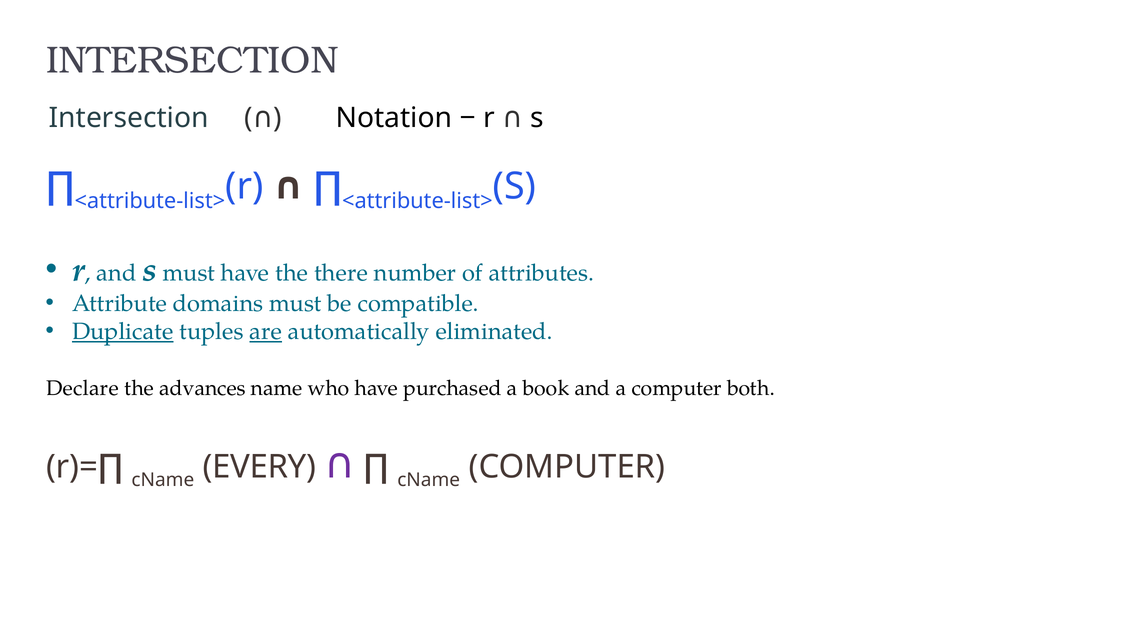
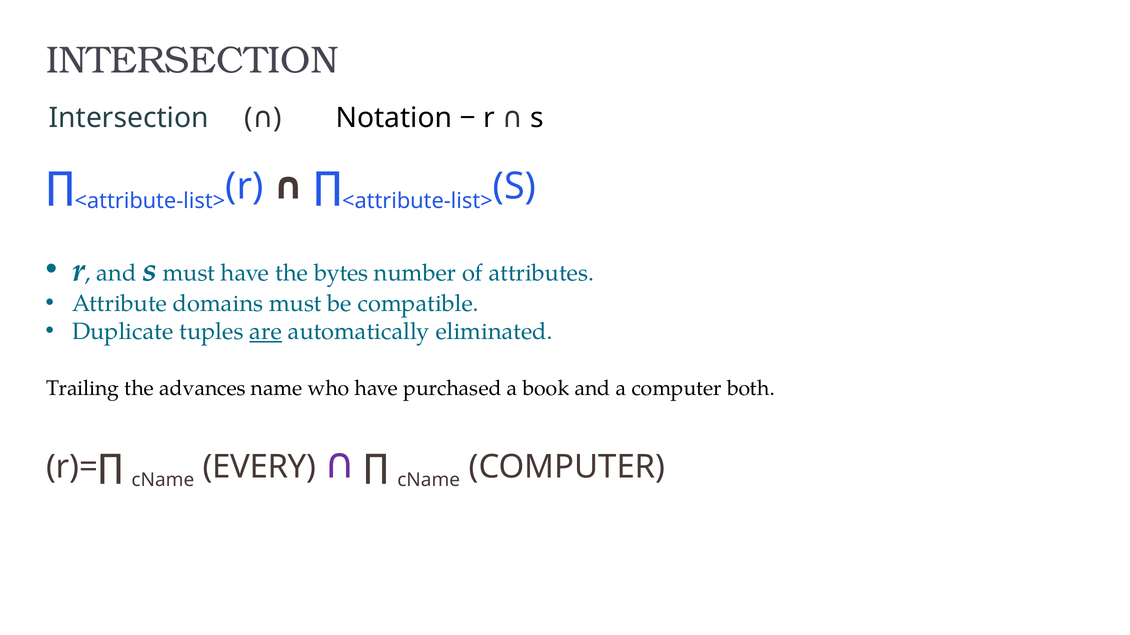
there: there -> bytes (341, 273)
Duplicate underline: present -> none (123, 332)
Declare: Declare -> Trailing (83, 389)
